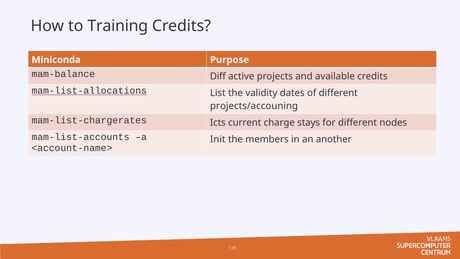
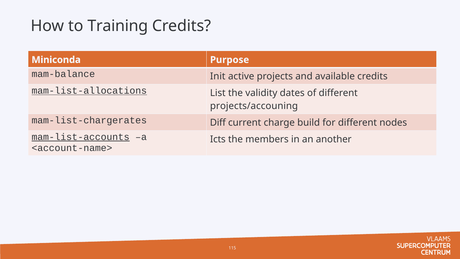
Diff: Diff -> Init (218, 76)
Icts: Icts -> Diff (218, 123)
stays: stays -> build (309, 123)
mam-list-accounts underline: none -> present (81, 137)
Init: Init -> Icts (218, 139)
